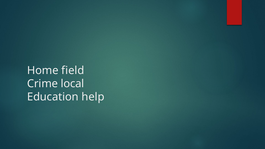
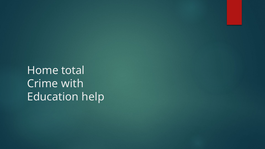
field: field -> total (73, 70)
local: local -> with (72, 84)
